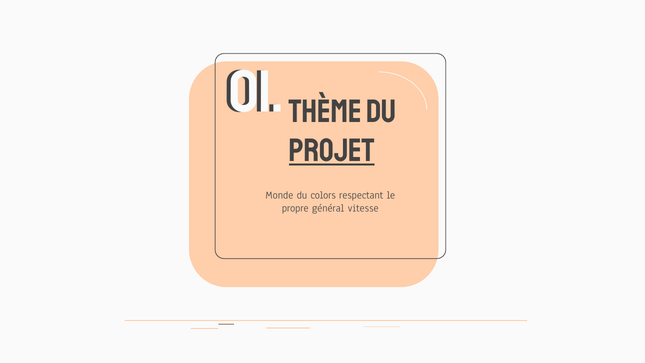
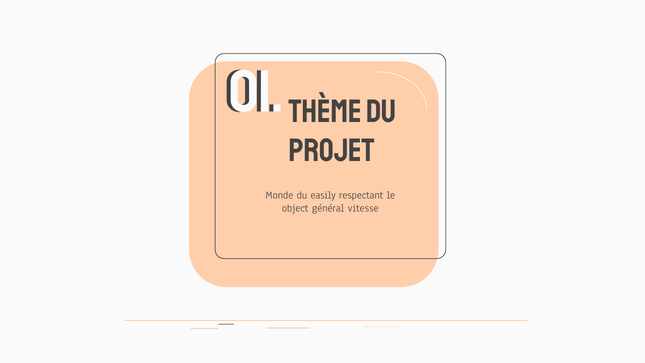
projet underline: present -> none (332, 150)
colors: colors -> easily (323, 195)
propre: propre -> object (295, 208)
